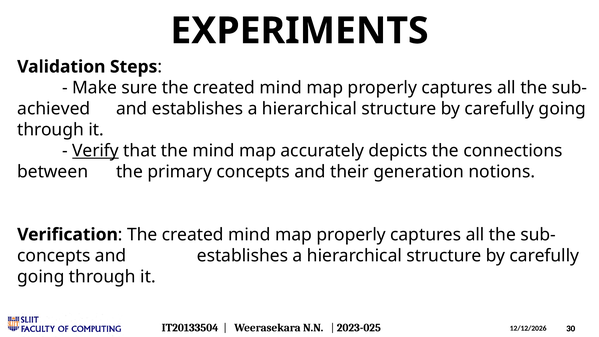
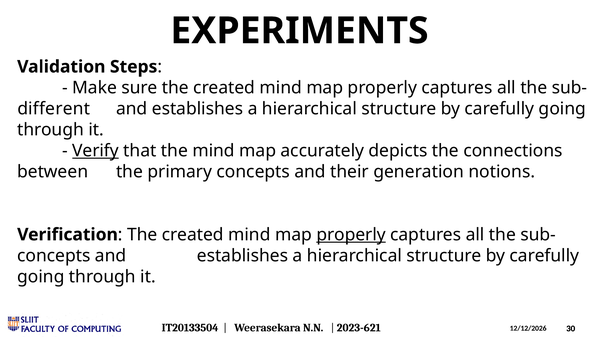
achieved: achieved -> different (54, 109)
properly underline: none -> present (351, 235)
2023-025: 2023-025 -> 2023-621 (359, 328)
